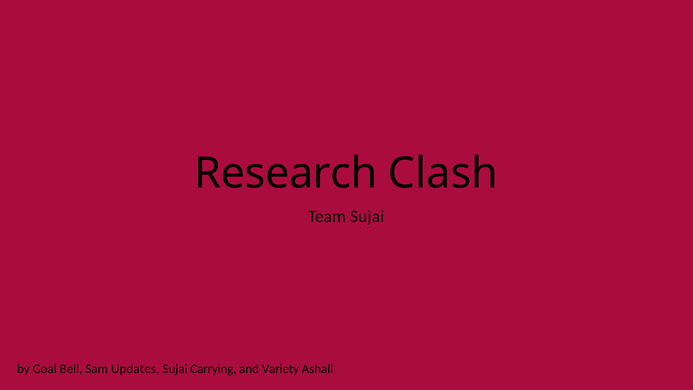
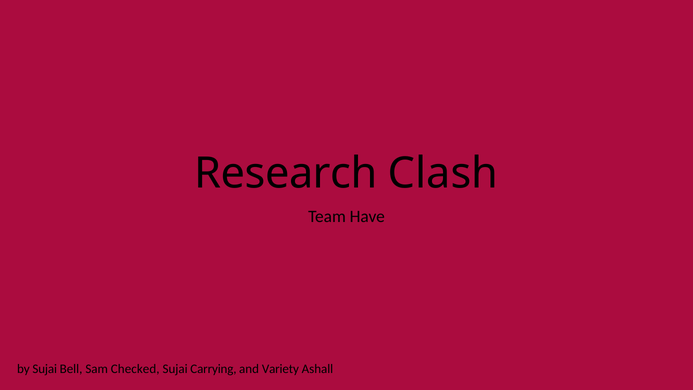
Team Sujai: Sujai -> Have (367, 217)
by Goal: Goal -> Sujai (45, 369)
Updates: Updates -> Checked (135, 369)
